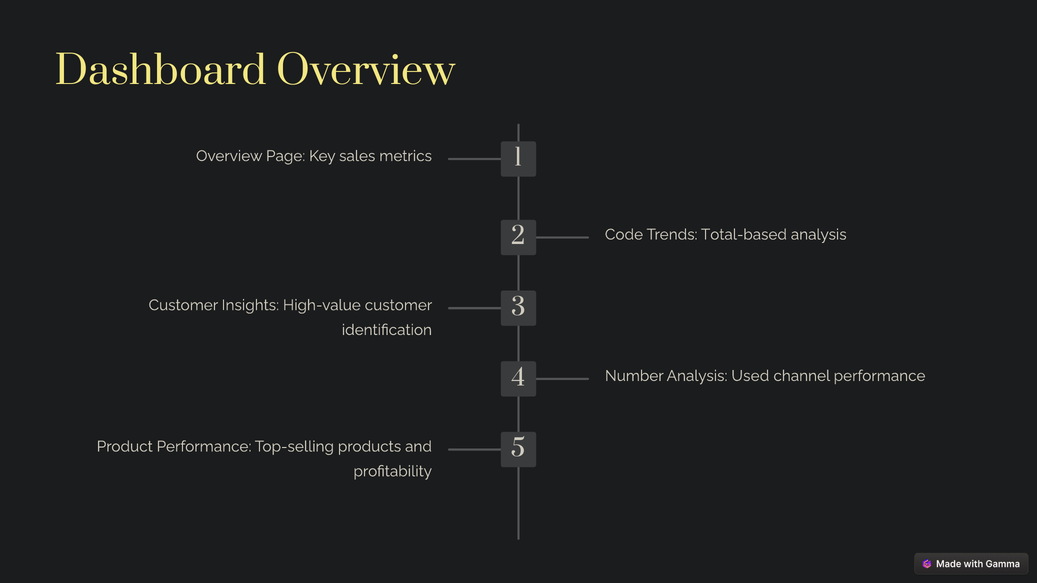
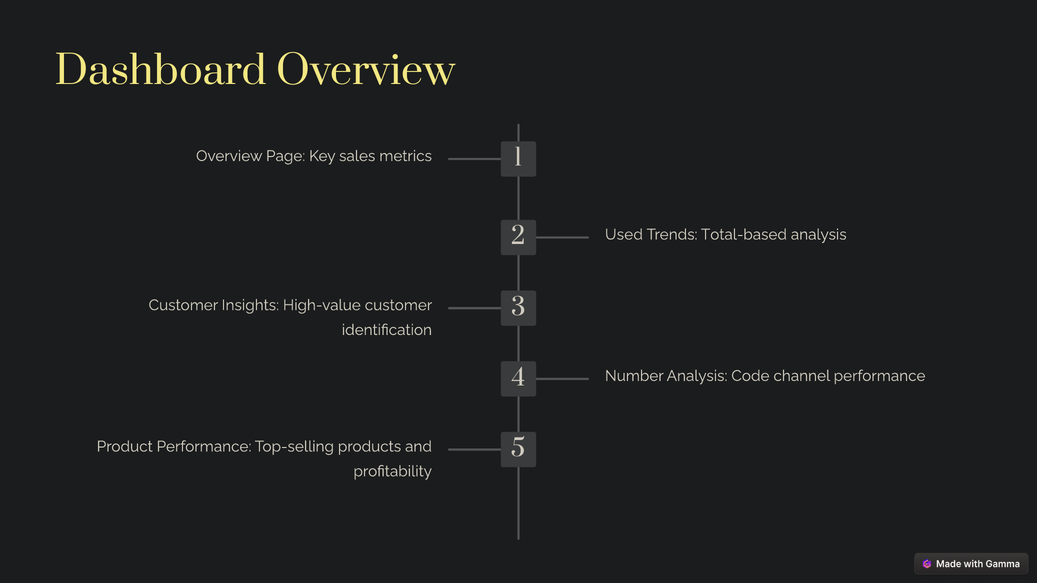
Code: Code -> Used (624, 235)
Used: Used -> Code (750, 376)
